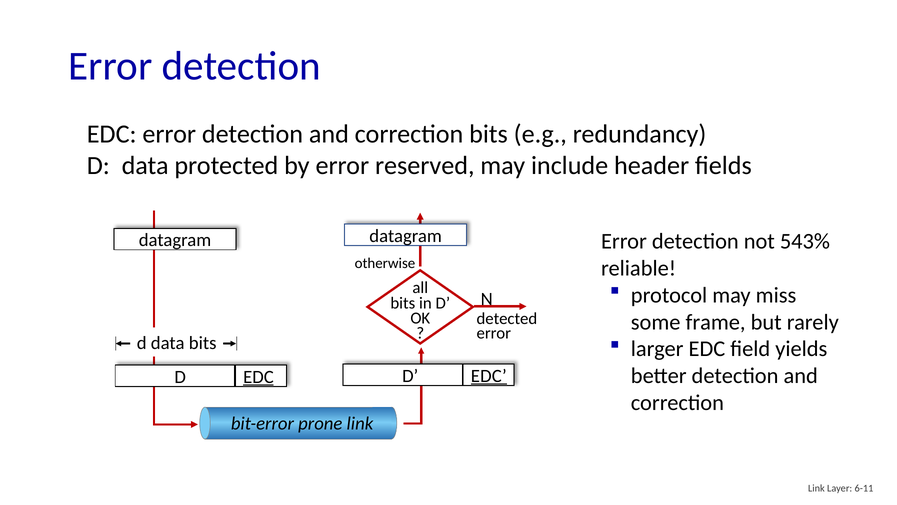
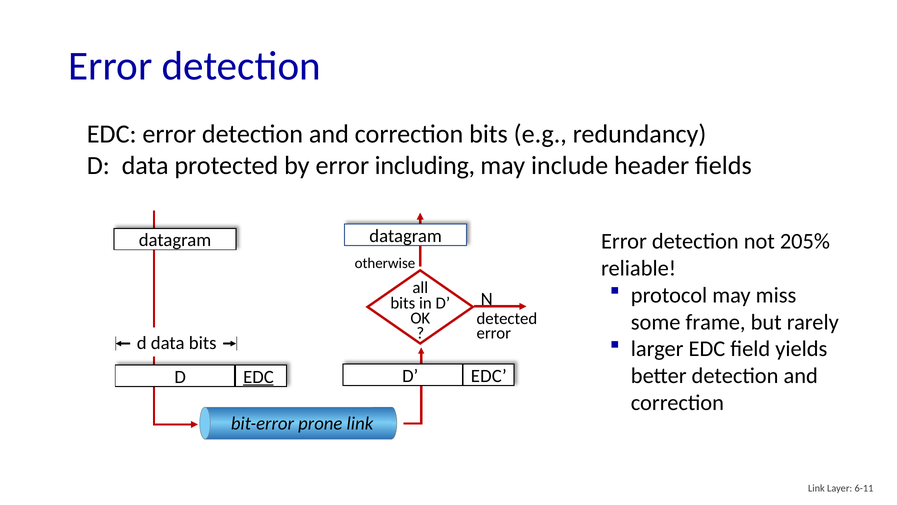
reserved: reserved -> including (425, 165)
543%: 543% -> 205% (805, 241)
EDC underline: present -> none (489, 376)
